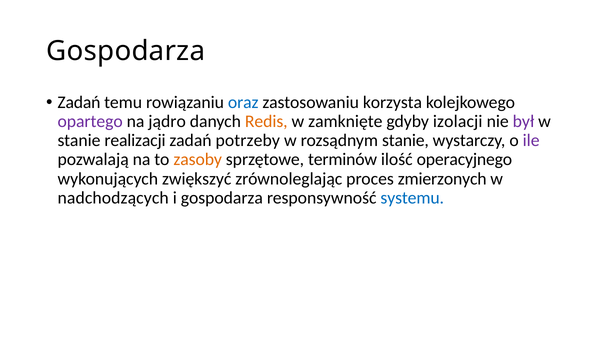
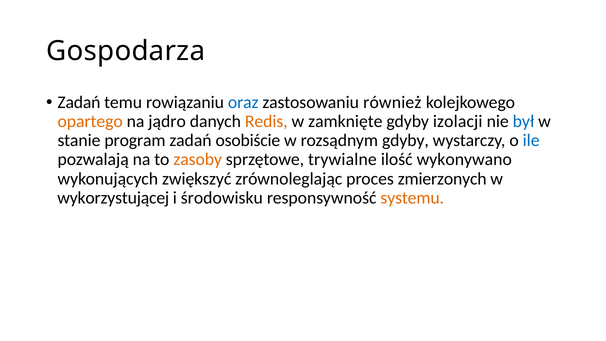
korzysta: korzysta -> również (392, 102)
opartego colour: purple -> orange (90, 121)
był colour: purple -> blue (523, 121)
realizacji: realizacji -> program (135, 141)
potrzeby: potrzeby -> osobiście (248, 141)
rozsądnym stanie: stanie -> gdyby (405, 141)
ile colour: purple -> blue (531, 141)
terminów: terminów -> trywialne (342, 160)
operacyjnego: operacyjnego -> wykonywano (464, 160)
nadchodzących: nadchodzących -> wykorzystującej (113, 198)
i gospodarza: gospodarza -> środowisku (222, 198)
systemu colour: blue -> orange (412, 198)
